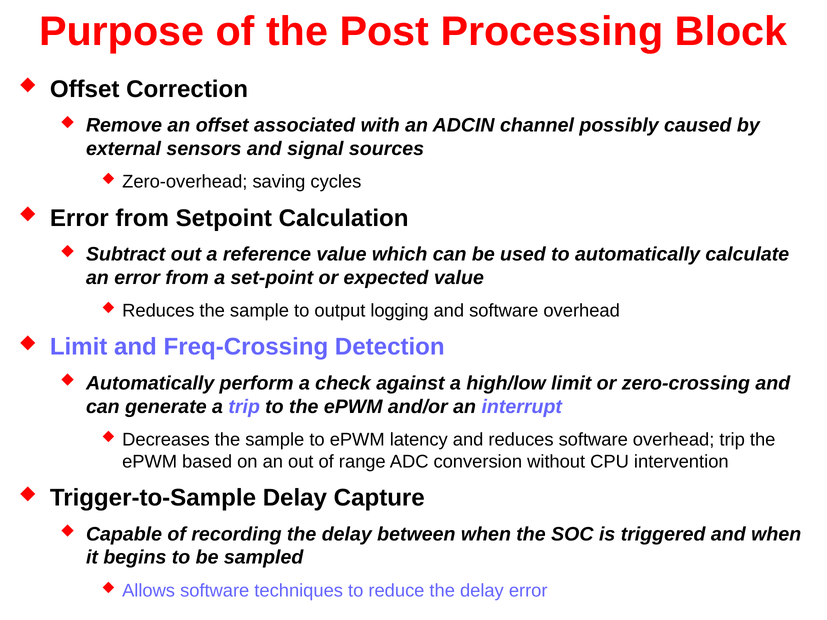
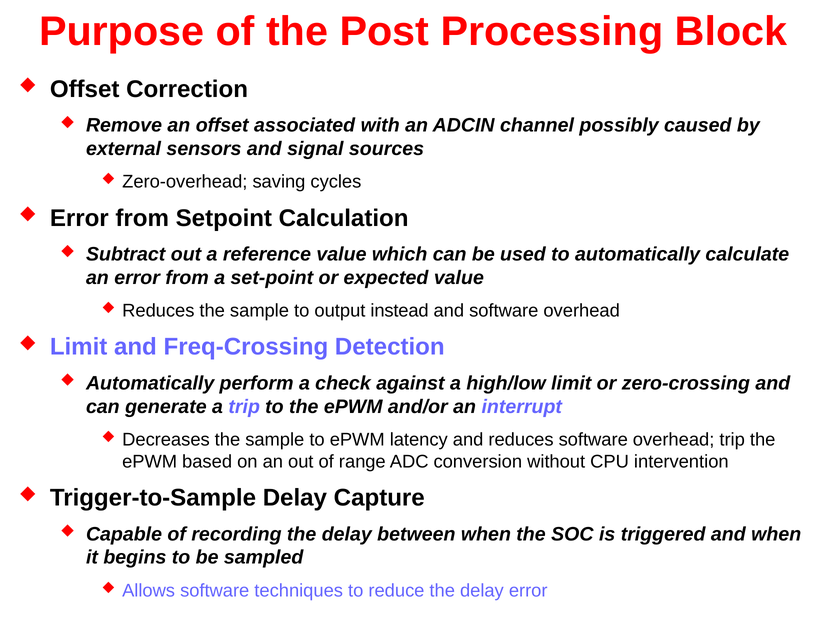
logging: logging -> instead (400, 311)
